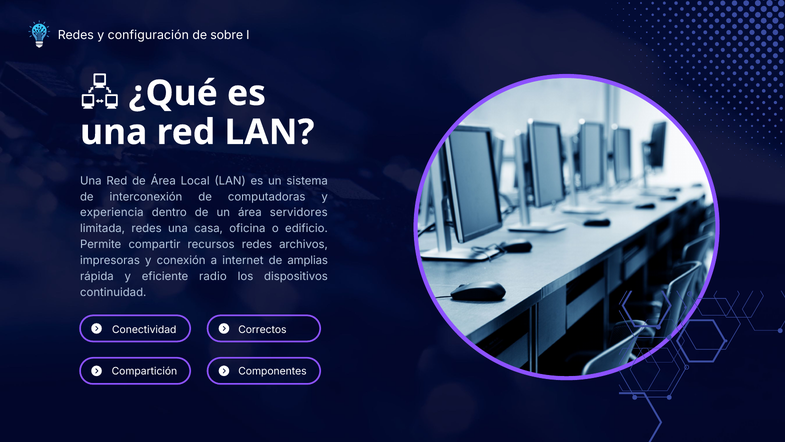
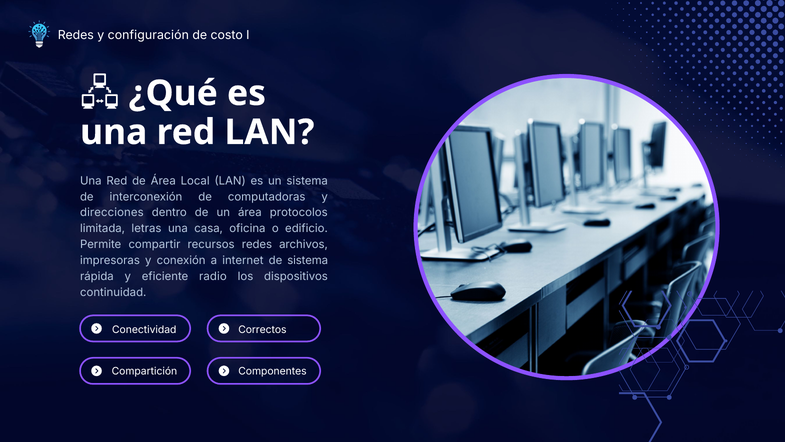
sobre: sobre -> costo (227, 35)
experiencia: experiencia -> direcciones (112, 213)
servidores: servidores -> protocolos (299, 213)
limitada redes: redes -> letras (146, 228)
de amplias: amplias -> sistema (308, 260)
